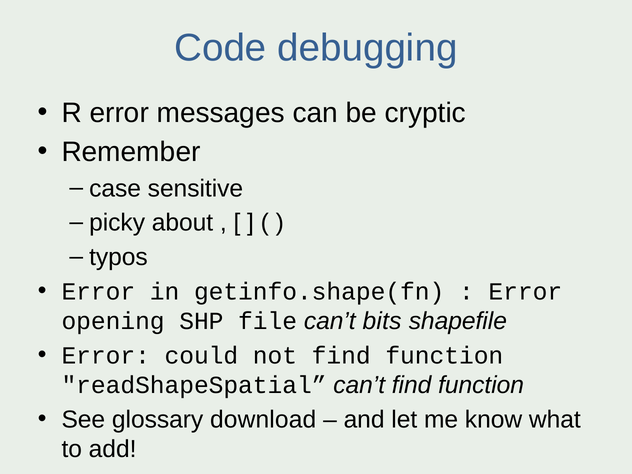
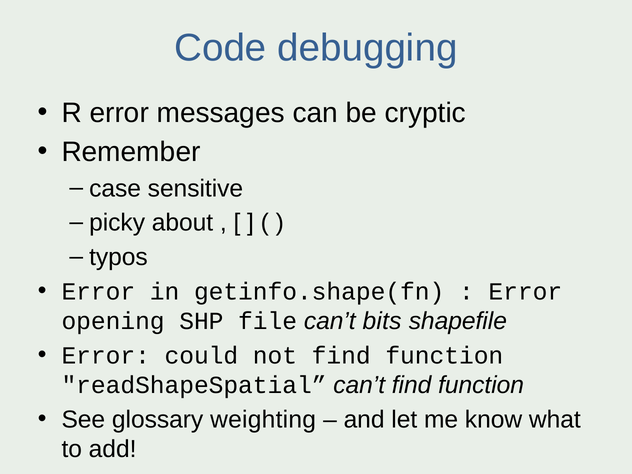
download: download -> weighting (263, 420)
